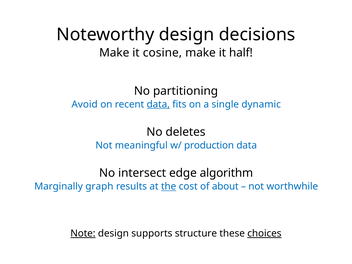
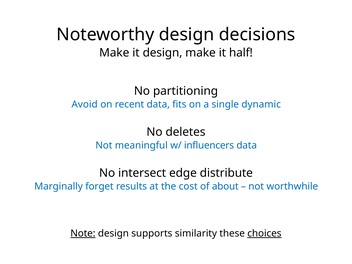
it cosine: cosine -> design (163, 53)
data underline: present -> none (158, 104)
production: production -> influencers (209, 145)
algorithm: algorithm -> distribute (226, 173)
graph: graph -> forget (99, 186)
the underline: present -> none (169, 186)
structure: structure -> similarity (196, 233)
